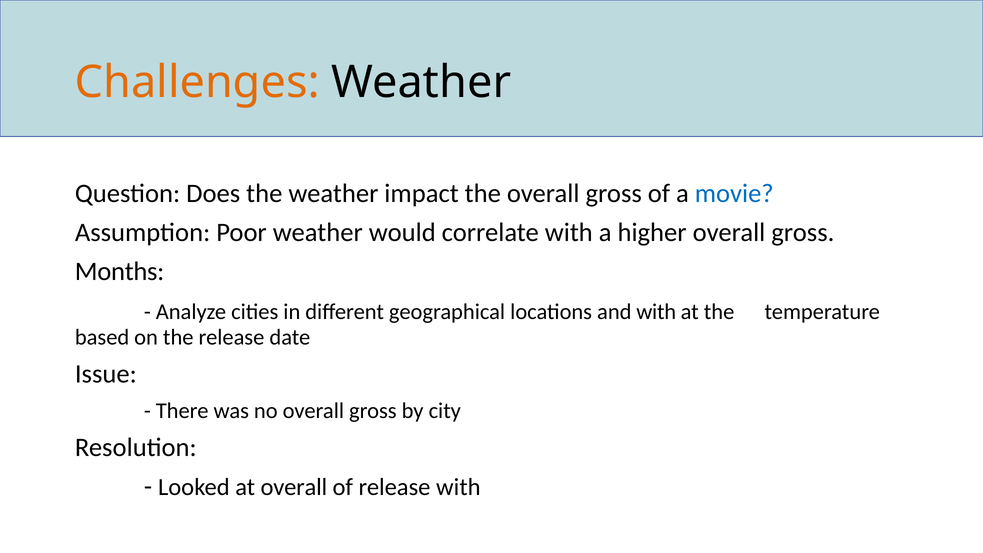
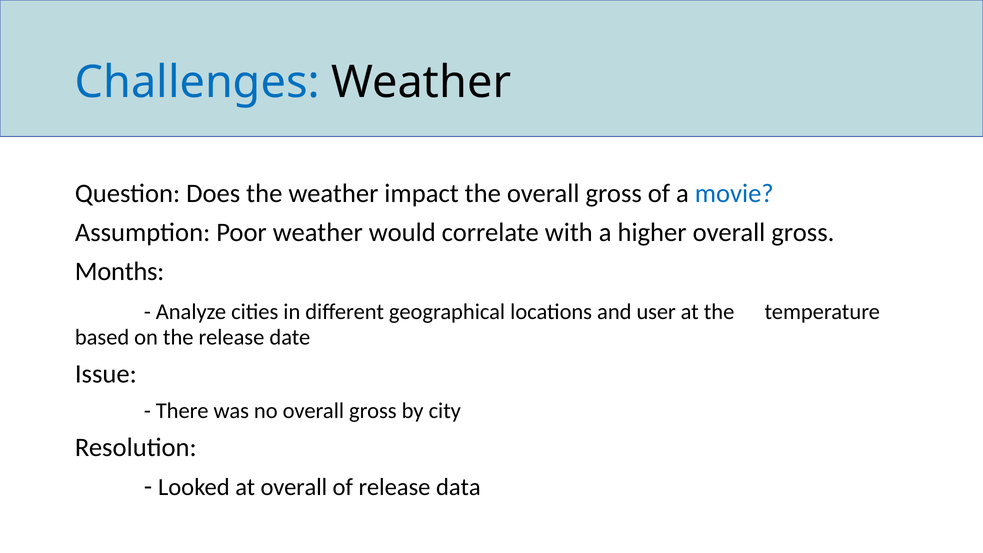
Challenges colour: orange -> blue (197, 83)
and with: with -> user (656, 312)
release with: with -> data (458, 487)
